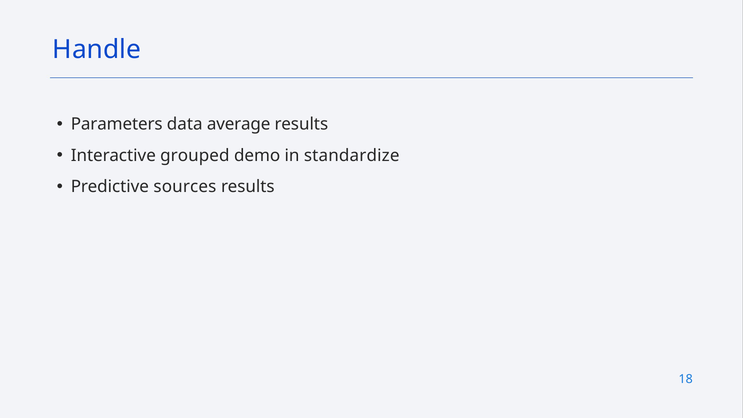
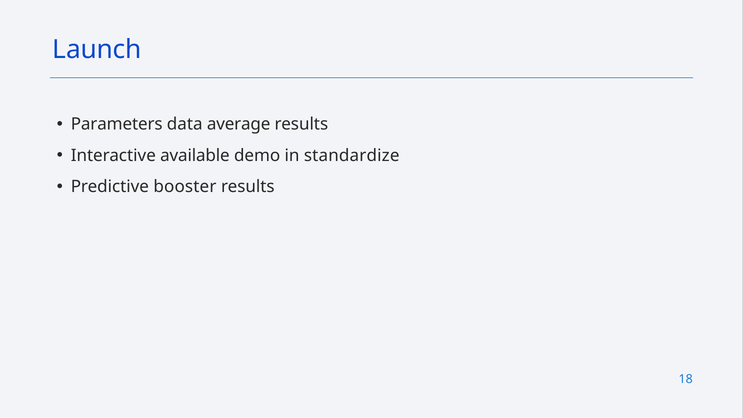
Handle: Handle -> Launch (97, 50)
grouped: grouped -> available (195, 156)
sources: sources -> booster (185, 187)
